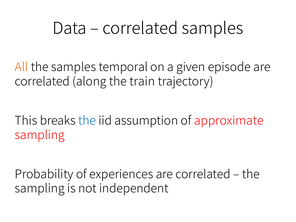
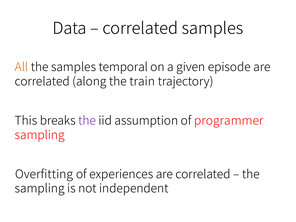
the colour: blue -> purple (87, 121)
approximate: approximate -> programmer (229, 121)
Probability: Probability -> Overfitting (44, 174)
